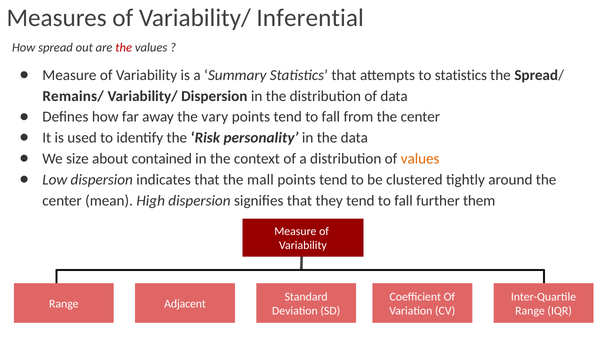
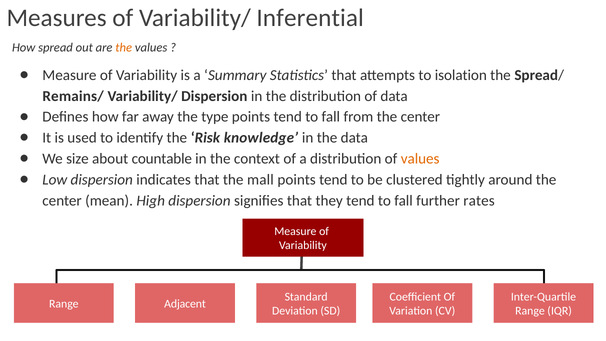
the colour: red -> orange (124, 48)
to statistics: statistics -> isolation (461, 75)
vary: vary -> type (215, 117)
personality: personality -> knowledge (261, 138)
contained: contained -> countable (162, 159)
them: them -> rates (479, 201)
